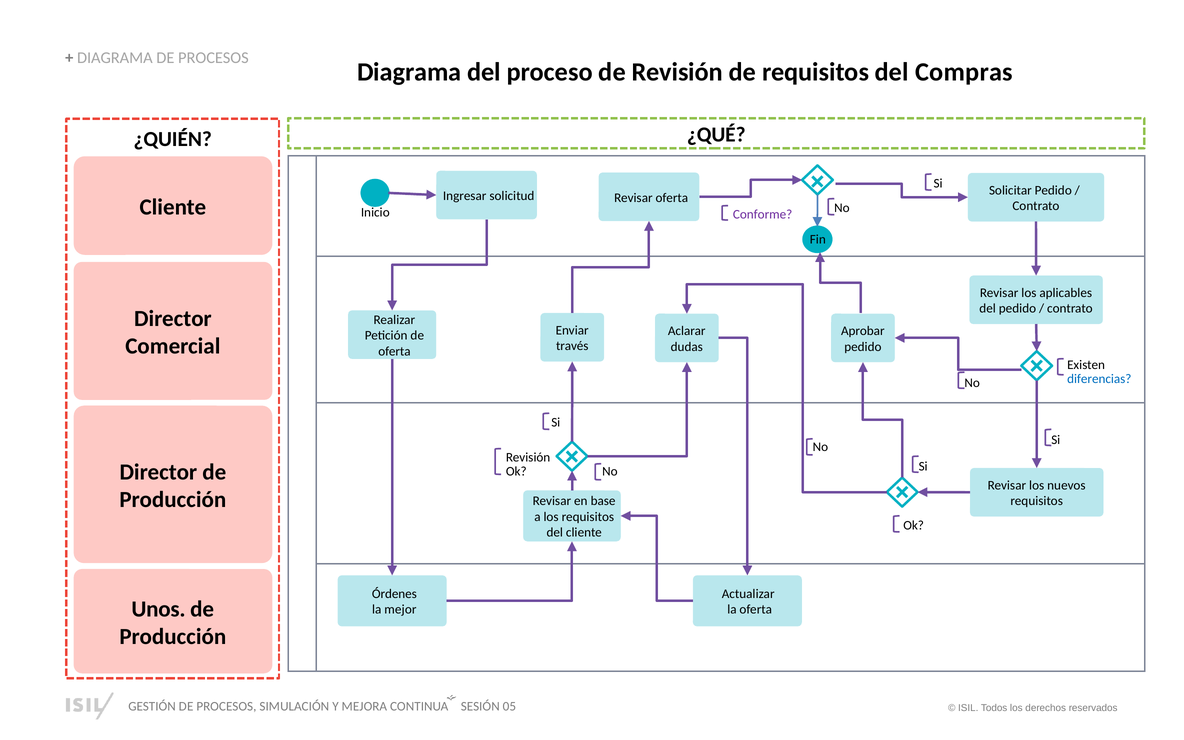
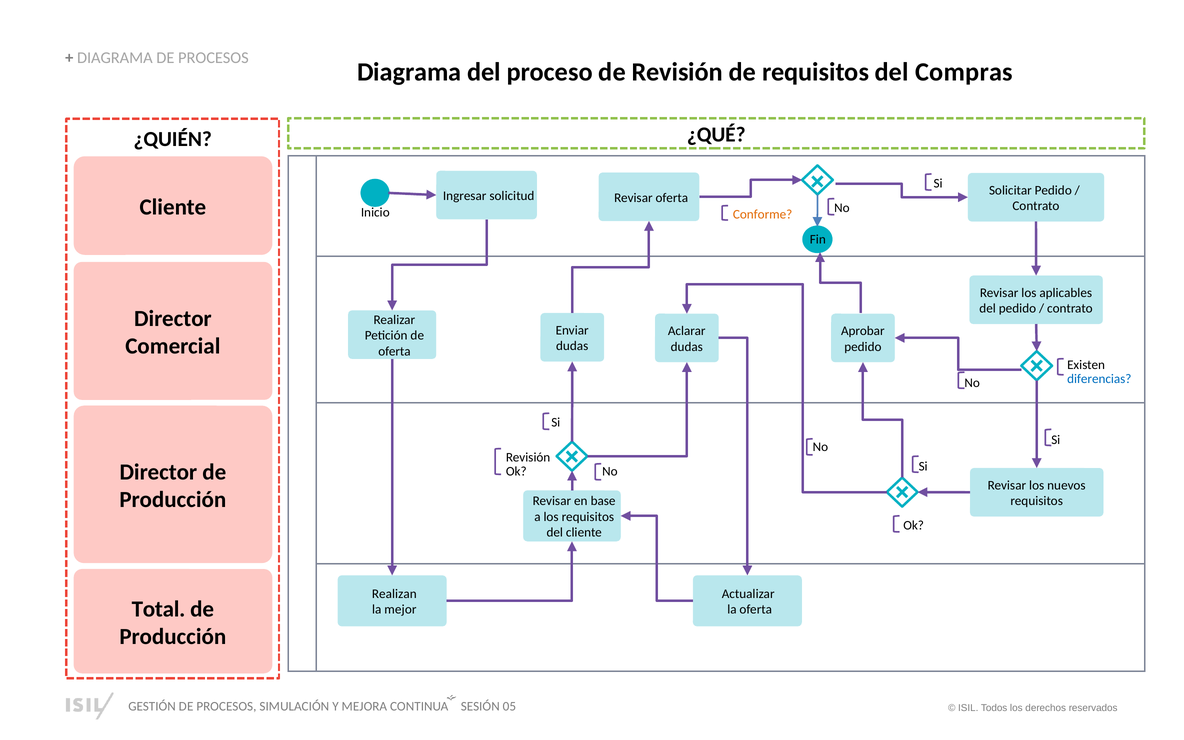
Conforme colour: purple -> orange (763, 215)
través: través -> dudas (572, 346)
Órdenes: Órdenes -> Realizan (394, 594)
Unos: Unos -> Total (159, 609)
